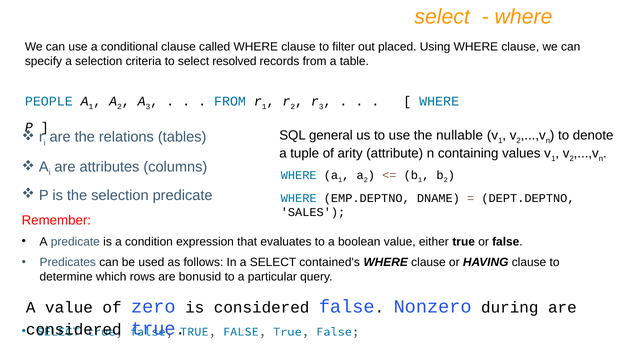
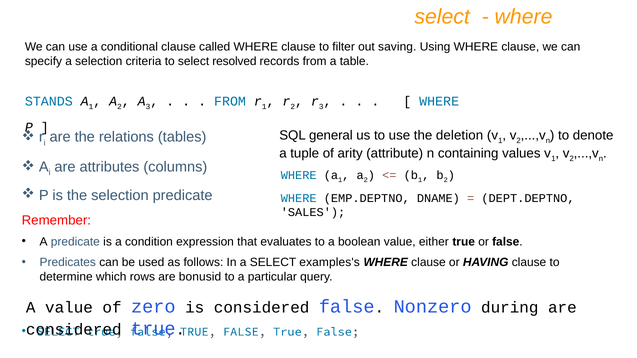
placed: placed -> saving (397, 47)
PEOPLE: PEOPLE -> STANDS (49, 101)
nullable: nullable -> deletion (460, 136)
contained's: contained's -> examples's (330, 263)
